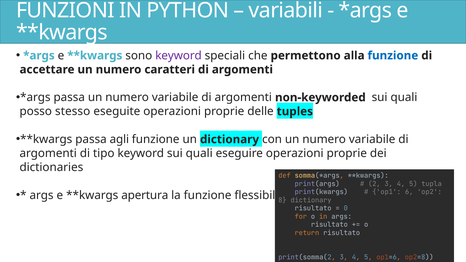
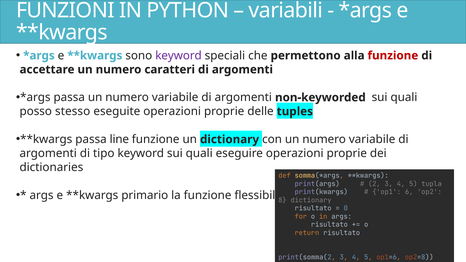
funzione colour: blue -> red (393, 56)
agli: agli -> line (119, 139)
apertura: apertura -> primario (145, 195)
